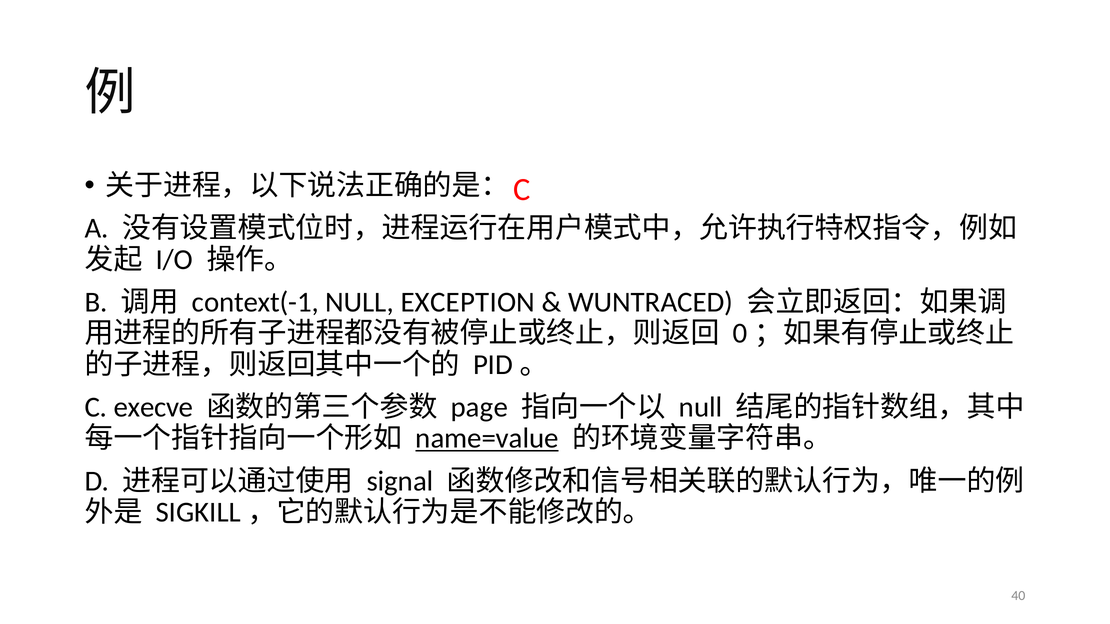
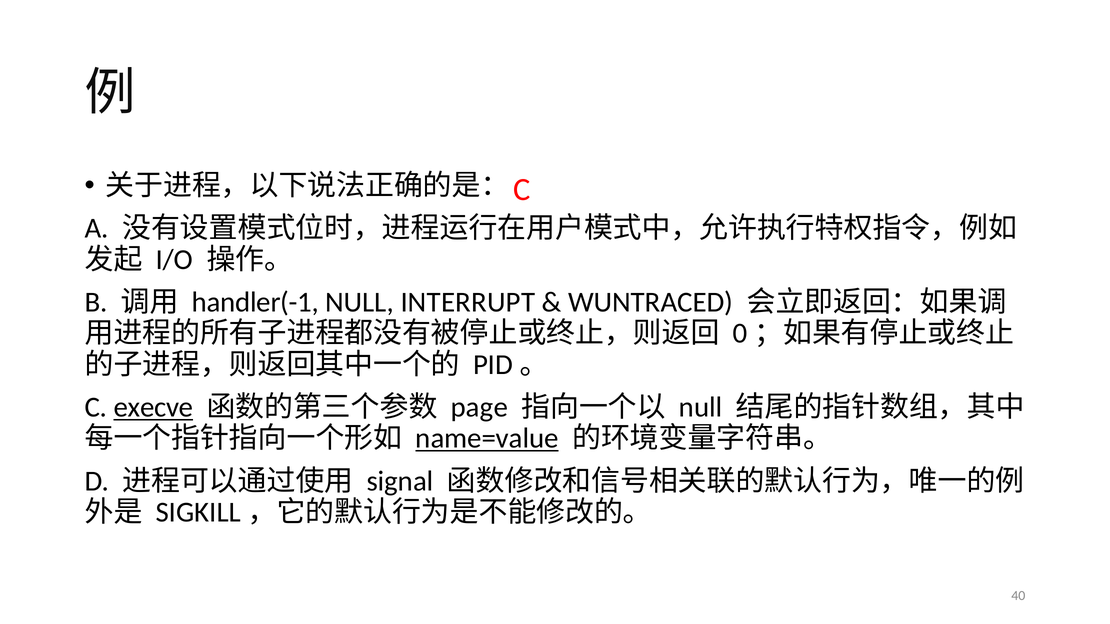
context(-1: context(-1 -> handler(-1 (255, 302)
EXCEPTION: EXCEPTION -> INTERRUPT (468, 302)
execve underline: none -> present (154, 407)
